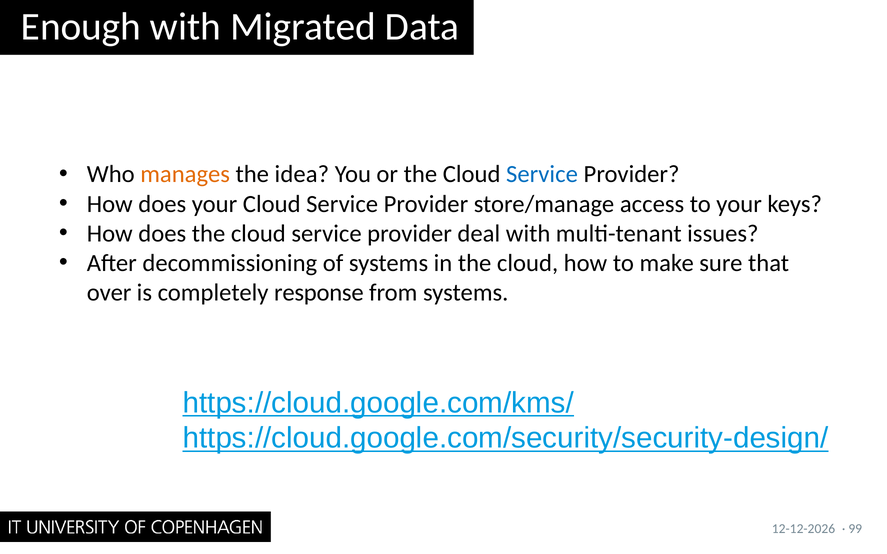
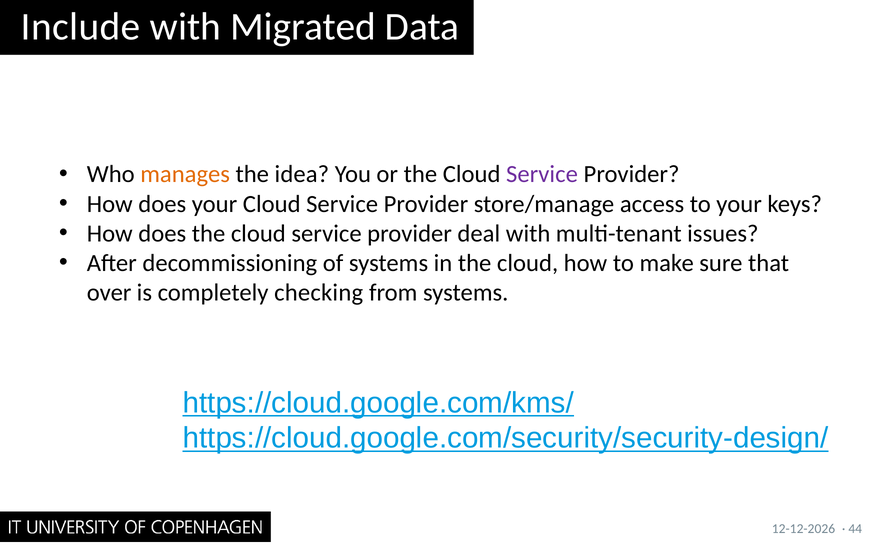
Enough: Enough -> Include (81, 27)
Service colour: blue -> purple (542, 174)
response: response -> checking (319, 293)
99: 99 -> 44 (855, 529)
